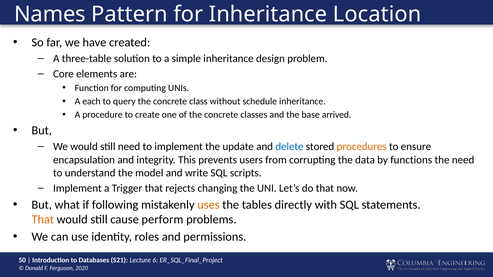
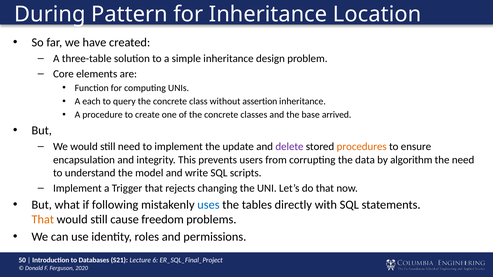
Names: Names -> During (50, 14)
schedule: schedule -> assertion (260, 101)
delete colour: blue -> purple (289, 147)
functions: functions -> algorithm (411, 160)
uses colour: orange -> blue (208, 205)
perform: perform -> freedom (163, 220)
